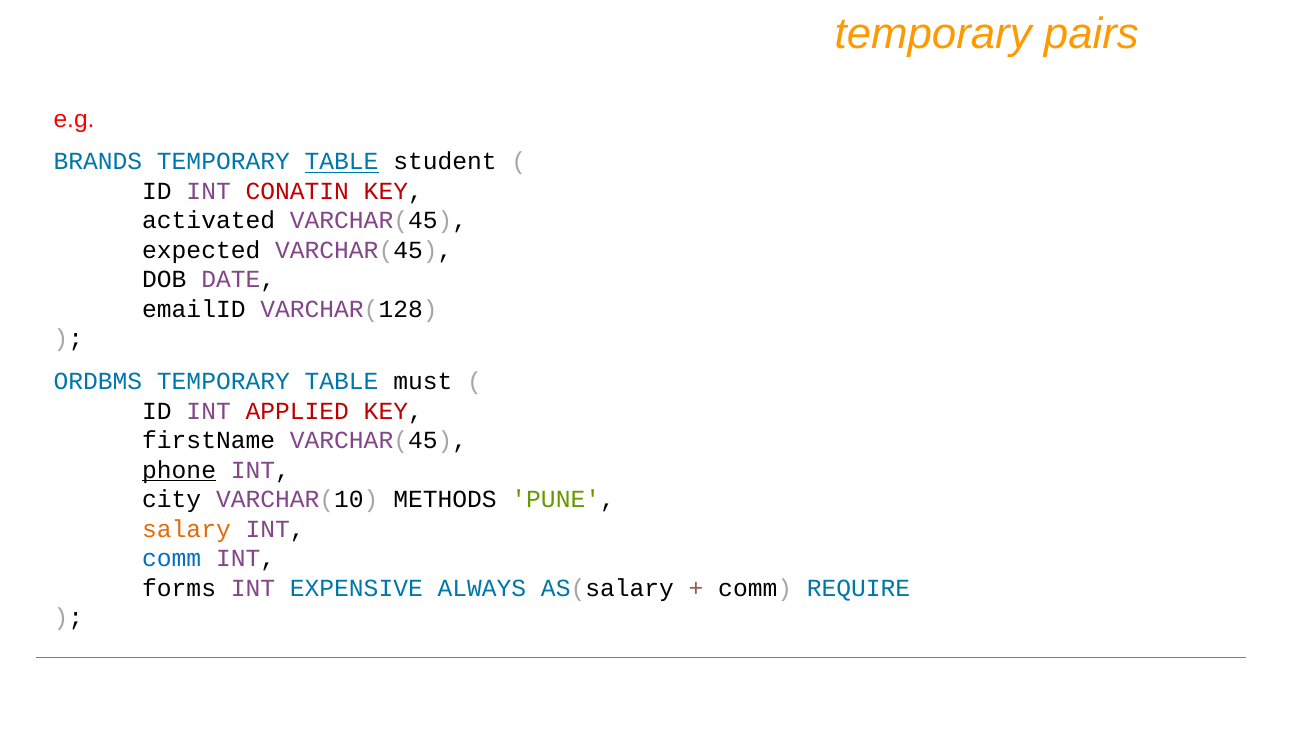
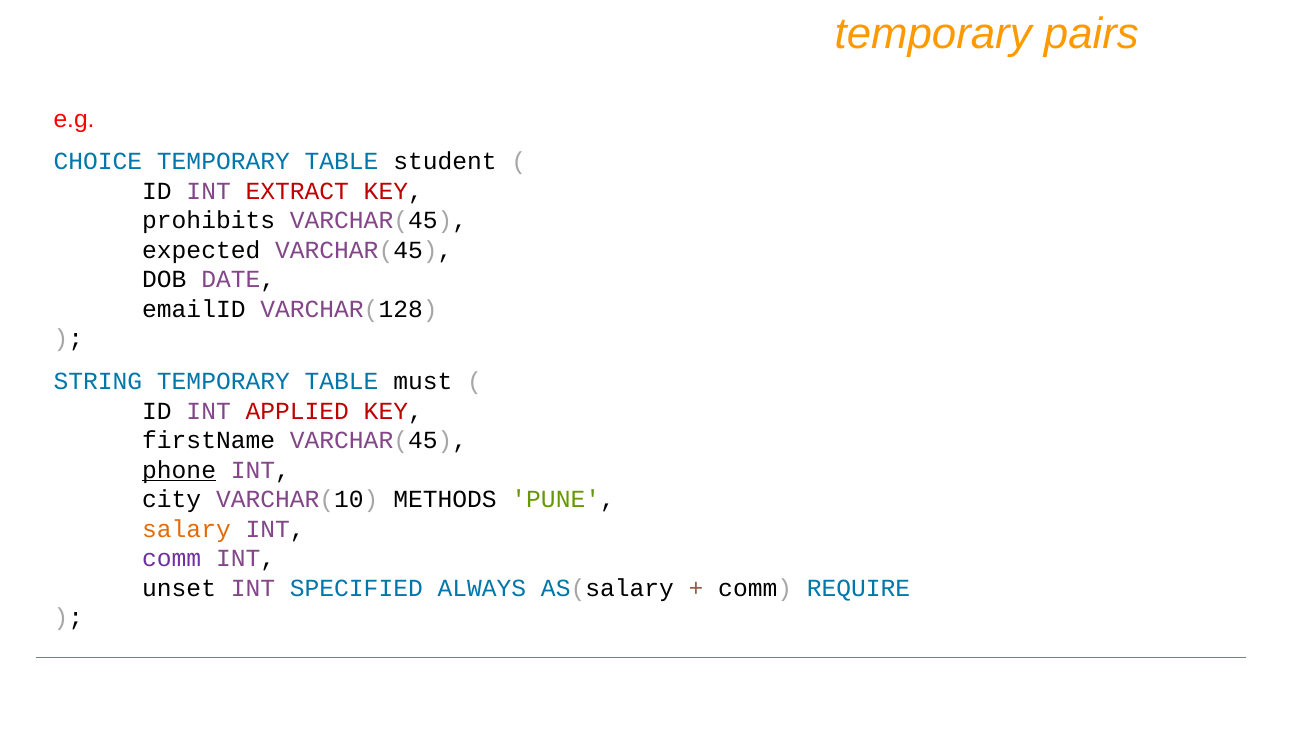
BRANDS: BRANDS -> CHOICE (98, 162)
TABLE underline: present -> none (342, 162)
CONATIN: CONATIN -> EXTRACT (297, 191)
activated: activated -> prohibits (209, 221)
ORDBMS: ORDBMS -> STRING (98, 382)
comm colour: blue -> purple (172, 559)
forms: forms -> unset (179, 588)
EXPENSIVE: EXPENSIVE -> SPECIFIED (356, 588)
